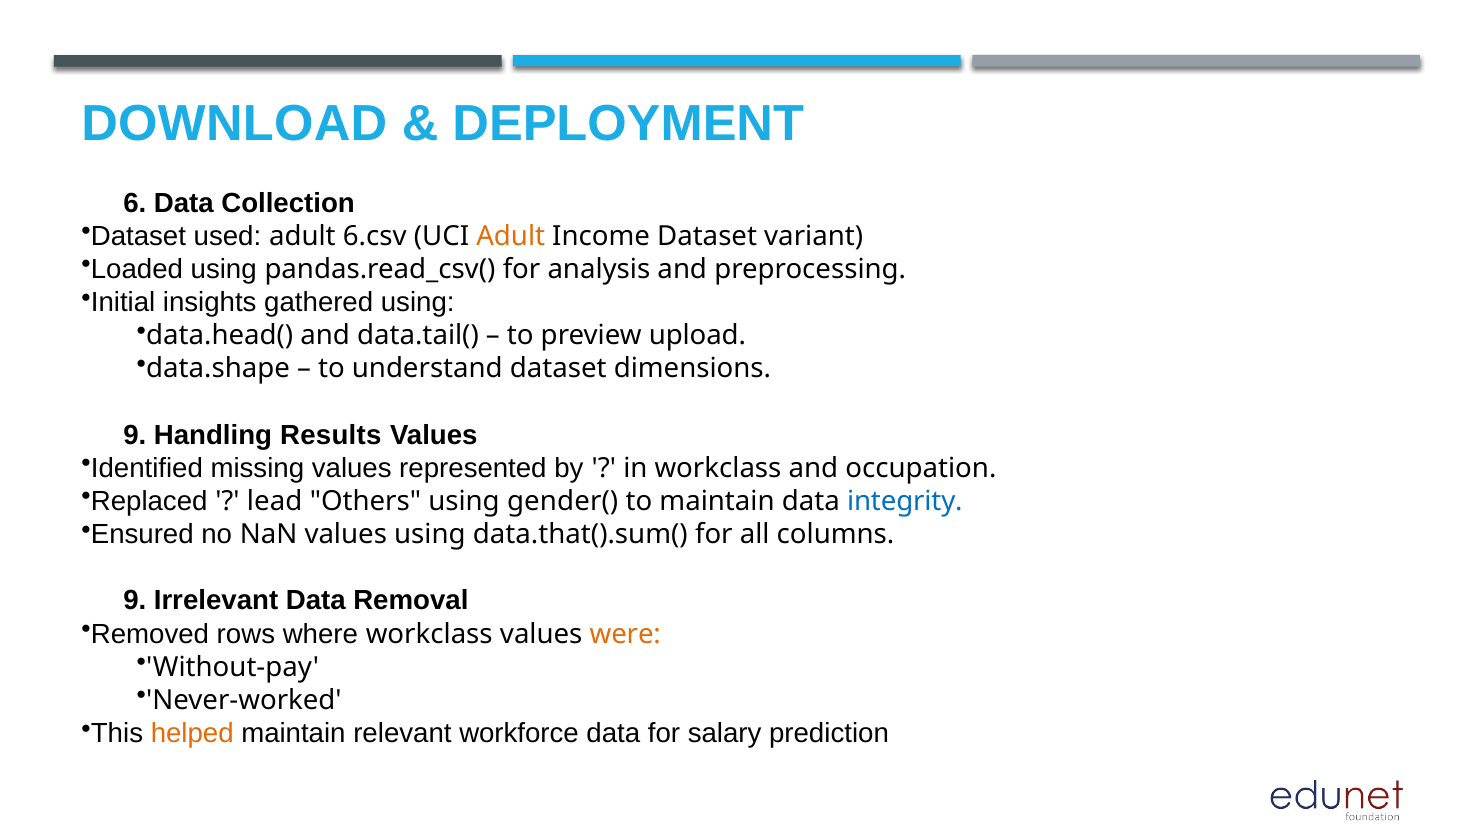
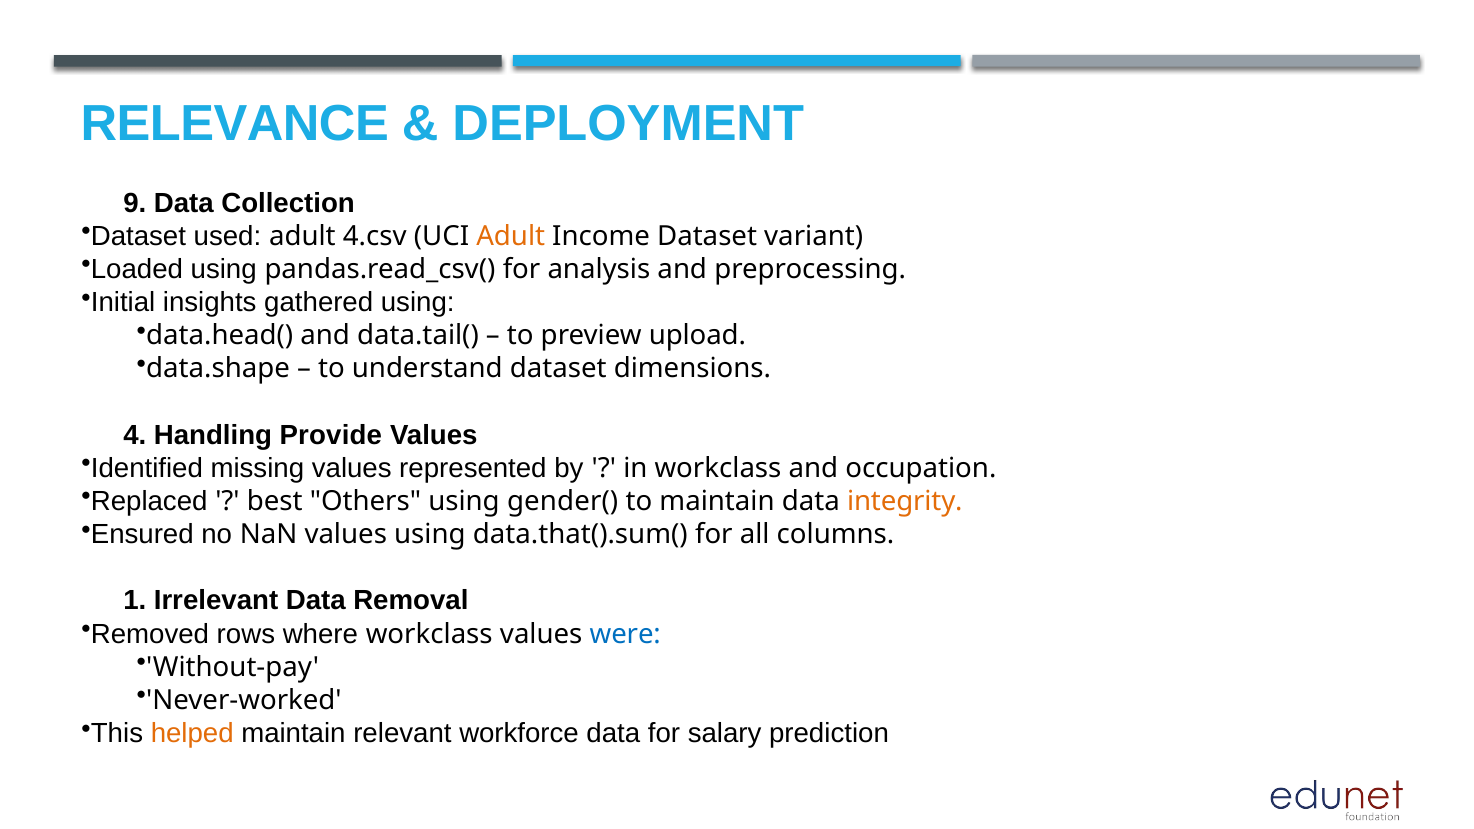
DOWNLOAD: DOWNLOAD -> RELEVANCE (235, 124)
6: 6 -> 9 (135, 203)
6.csv: 6.csv -> 4.csv (375, 236)
9: 9 -> 4 (135, 435)
Results: Results -> Provide (331, 435)
lead: lead -> best (275, 501)
integrity colour: blue -> orange (905, 501)
9: 9 -> 1 (135, 601)
were colour: orange -> blue (625, 634)
